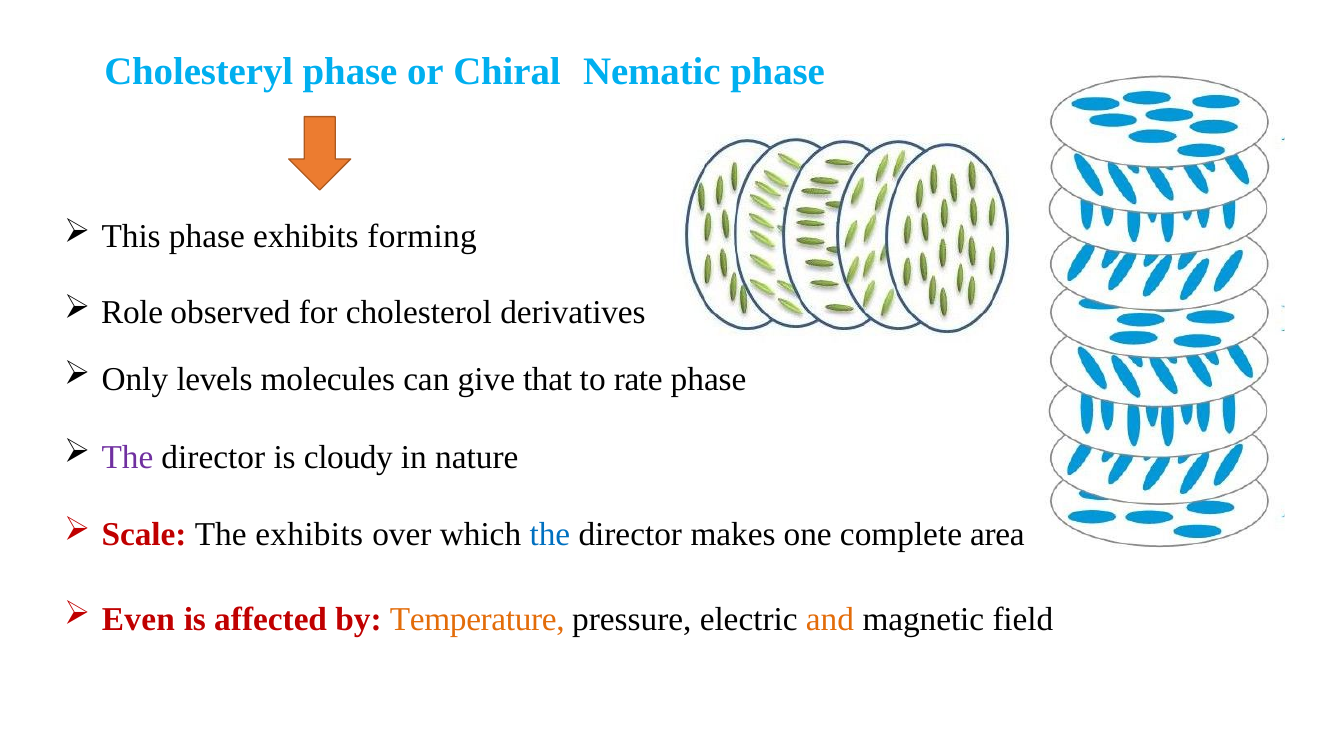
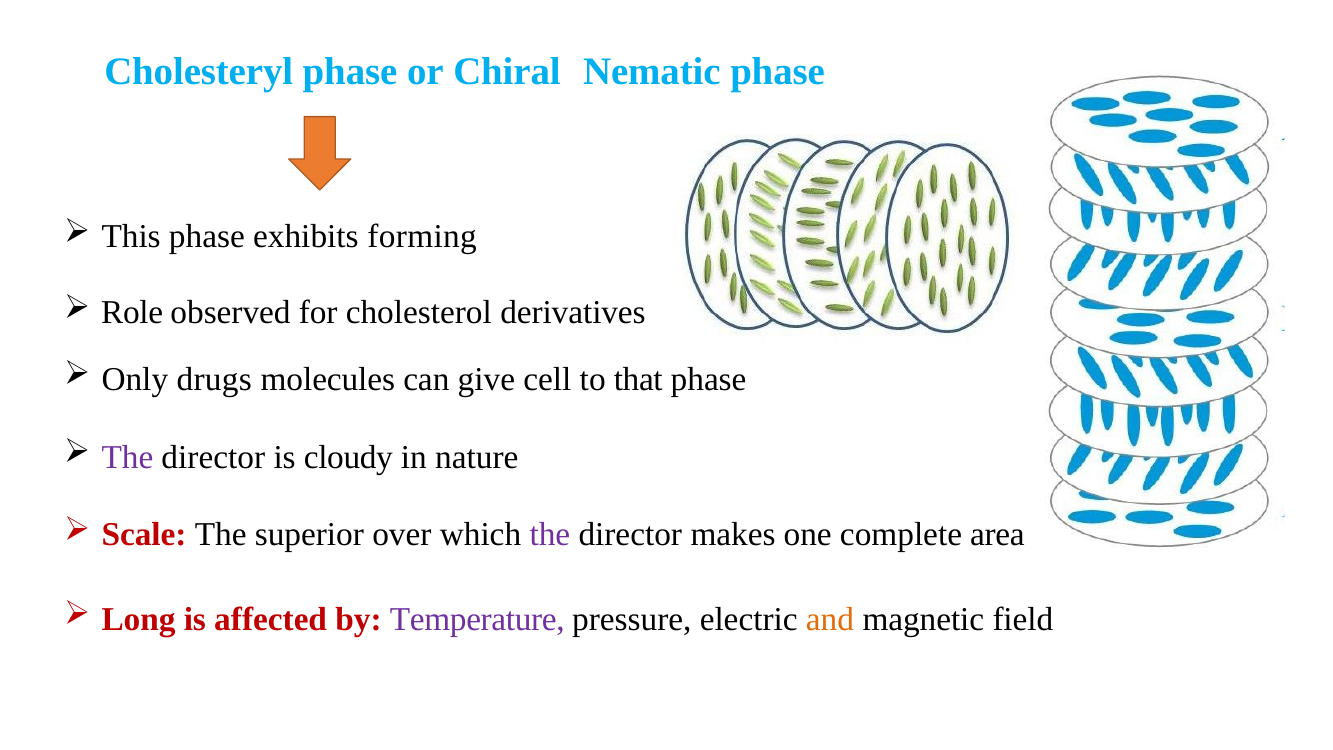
levels: levels -> drugs (214, 379)
that: that -> cell (547, 379)
rate: rate -> that (638, 379)
The exhibits: exhibits -> superior (309, 535)
the colour: blue -> purple (550, 535)
Even: Even -> Long (139, 619)
Temperature colour: orange -> purple (477, 619)
